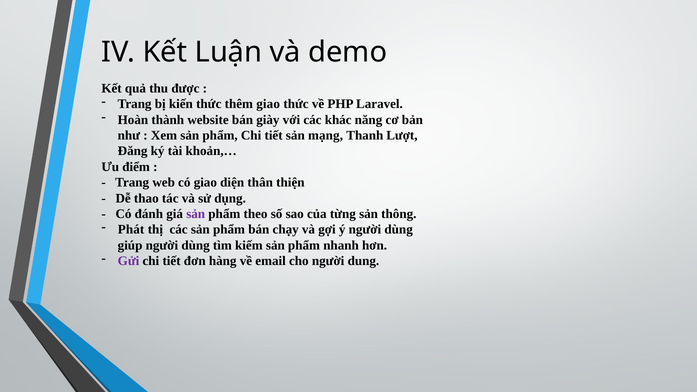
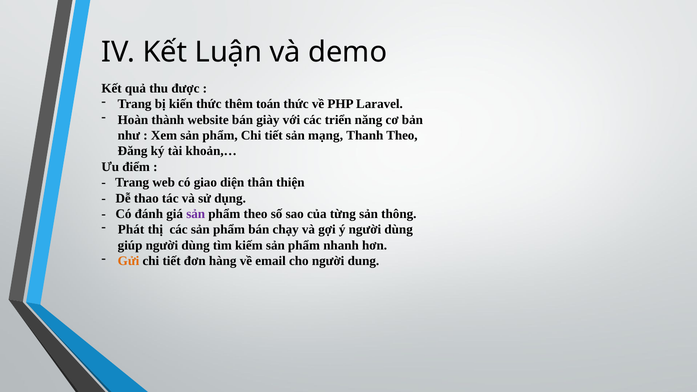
thêm giao: giao -> toán (268, 104)
khác: khác -> triển (338, 120)
Thanh Lượt: Lượt -> Theo (402, 135)
Gửi colour: purple -> orange (129, 261)
